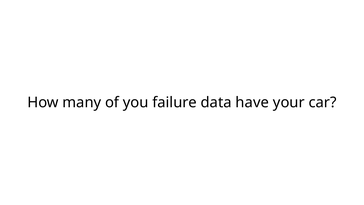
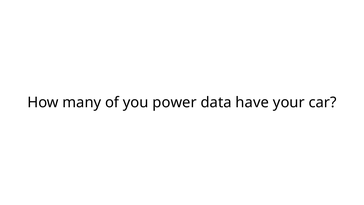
failure: failure -> power (175, 102)
